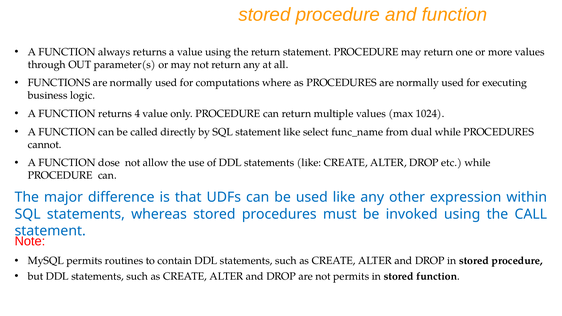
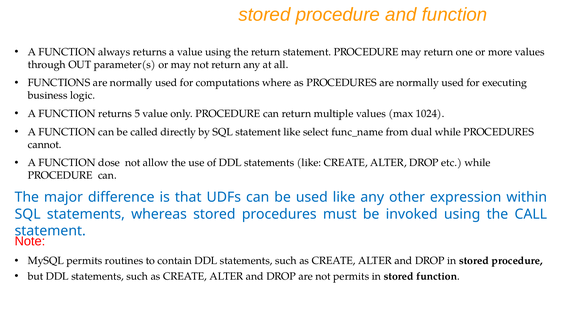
4: 4 -> 5 (137, 114)
